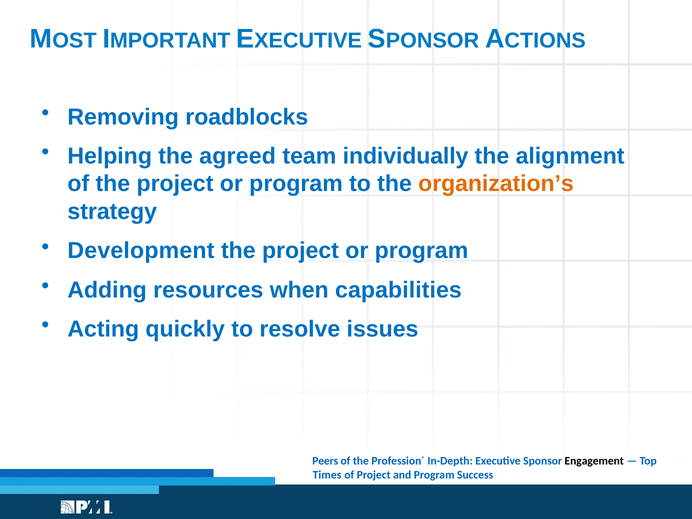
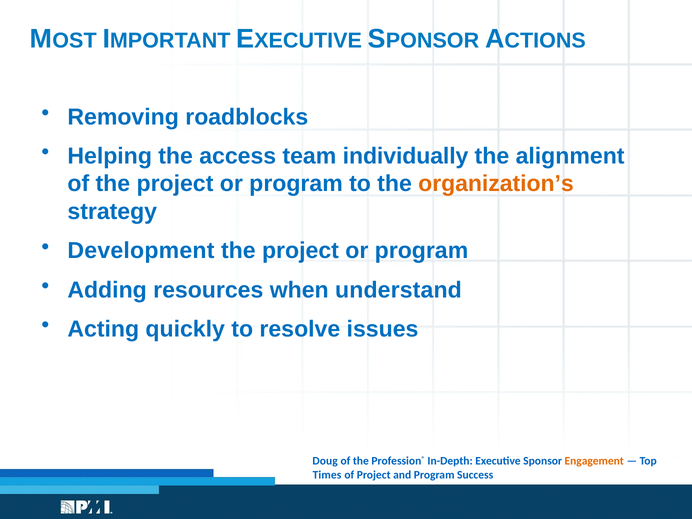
agreed: agreed -> access (238, 156)
capabilities: capabilities -> understand (398, 290)
Peers: Peers -> Doug (325, 461)
Engagement colour: black -> orange (594, 461)
